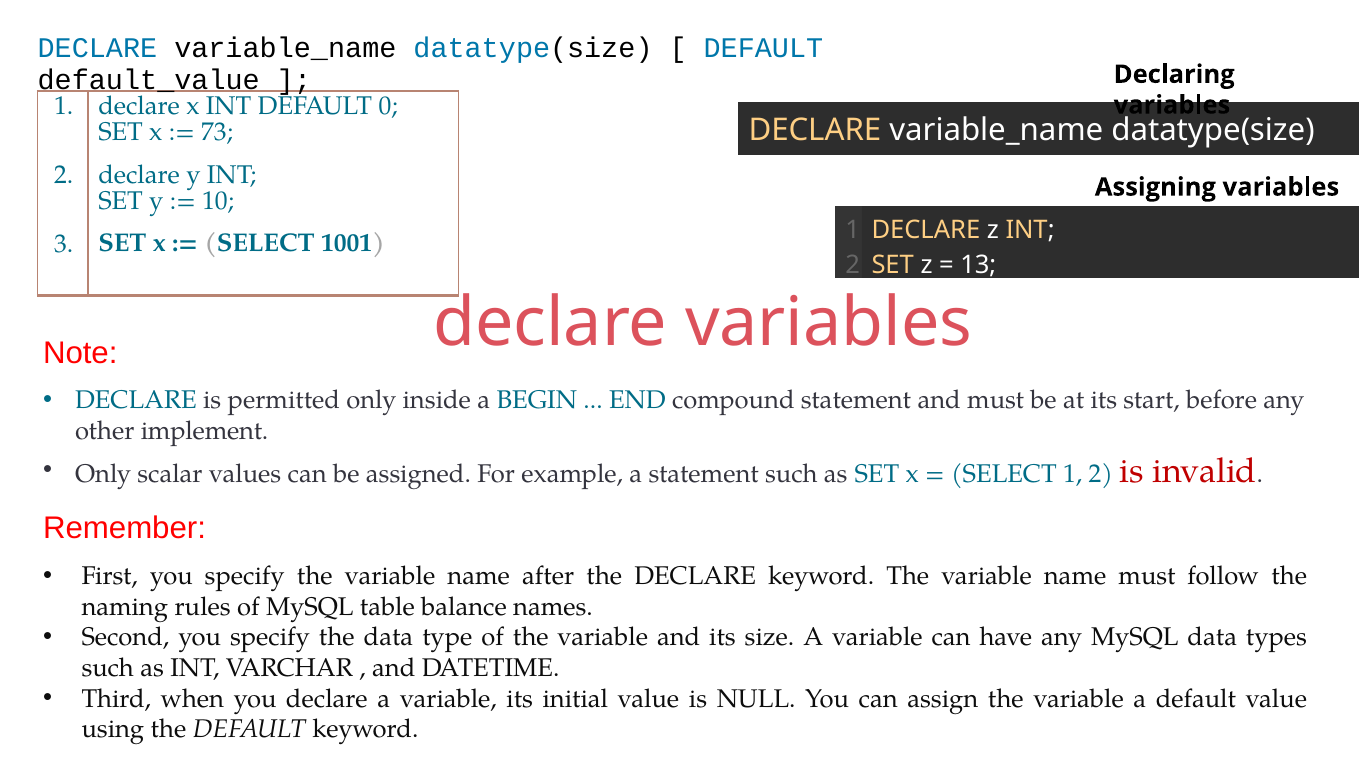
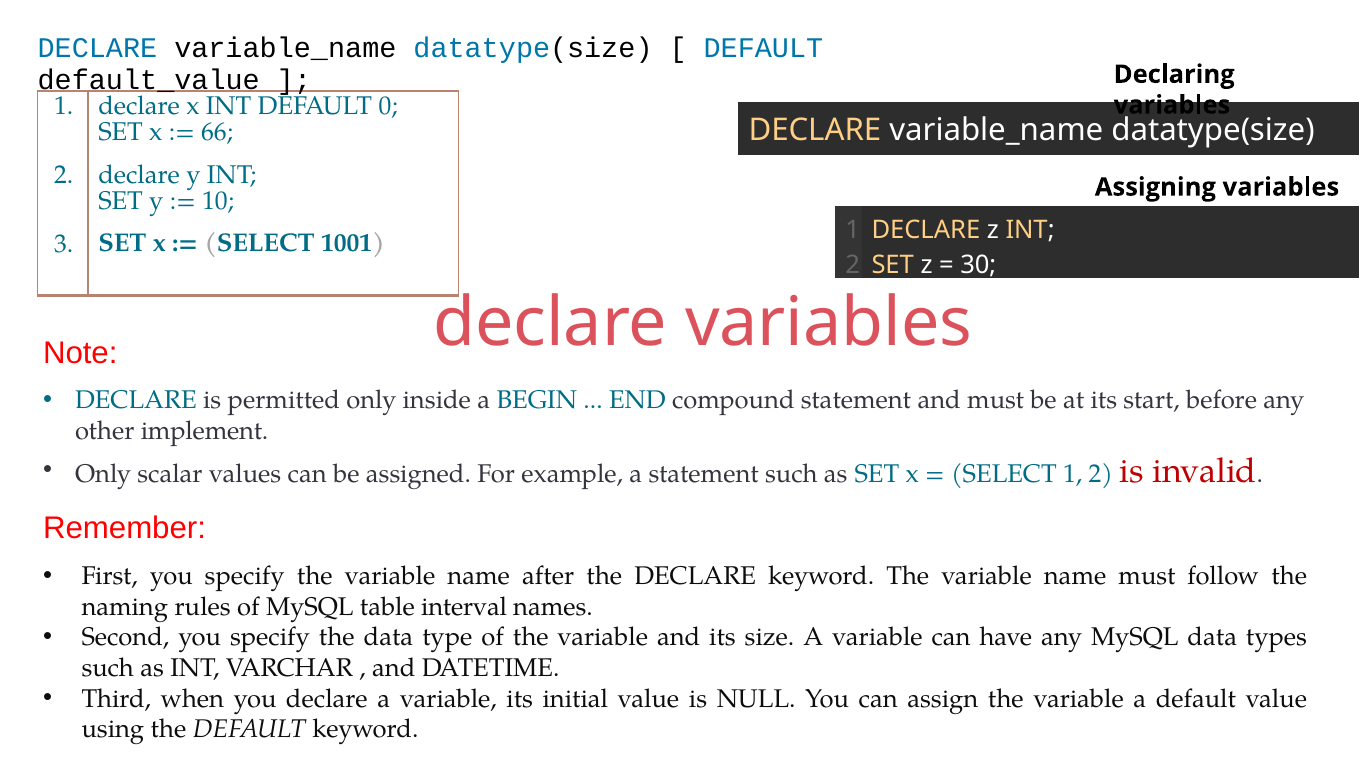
73: 73 -> 66 (217, 132)
13: 13 -> 30 (978, 265)
balance: balance -> interval (464, 607)
